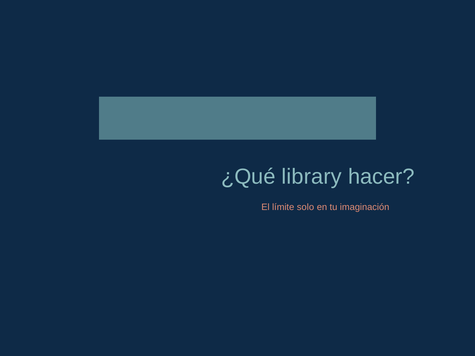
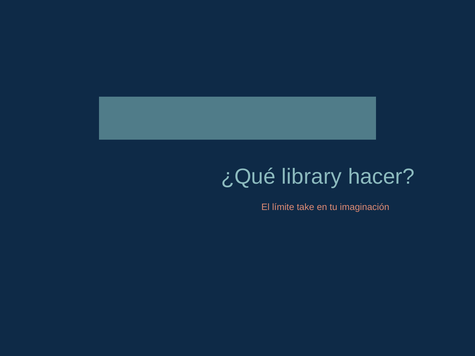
solo: solo -> take (306, 207)
